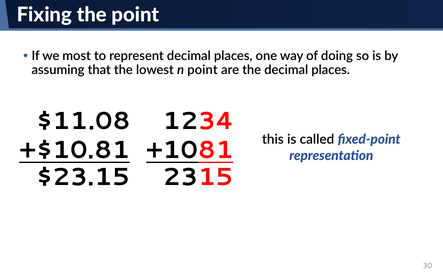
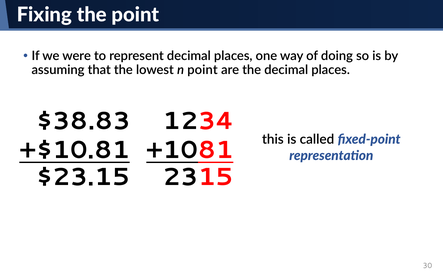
most: most -> were (77, 56)
$11.08: $11.08 -> $38.83 (83, 121)
